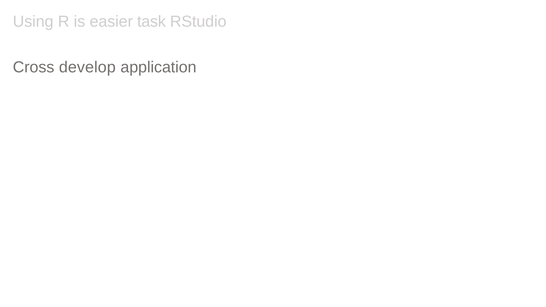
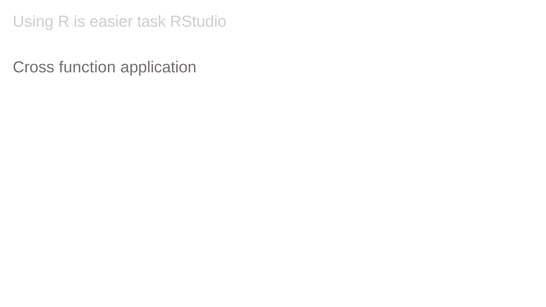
develop: develop -> function (87, 67)
